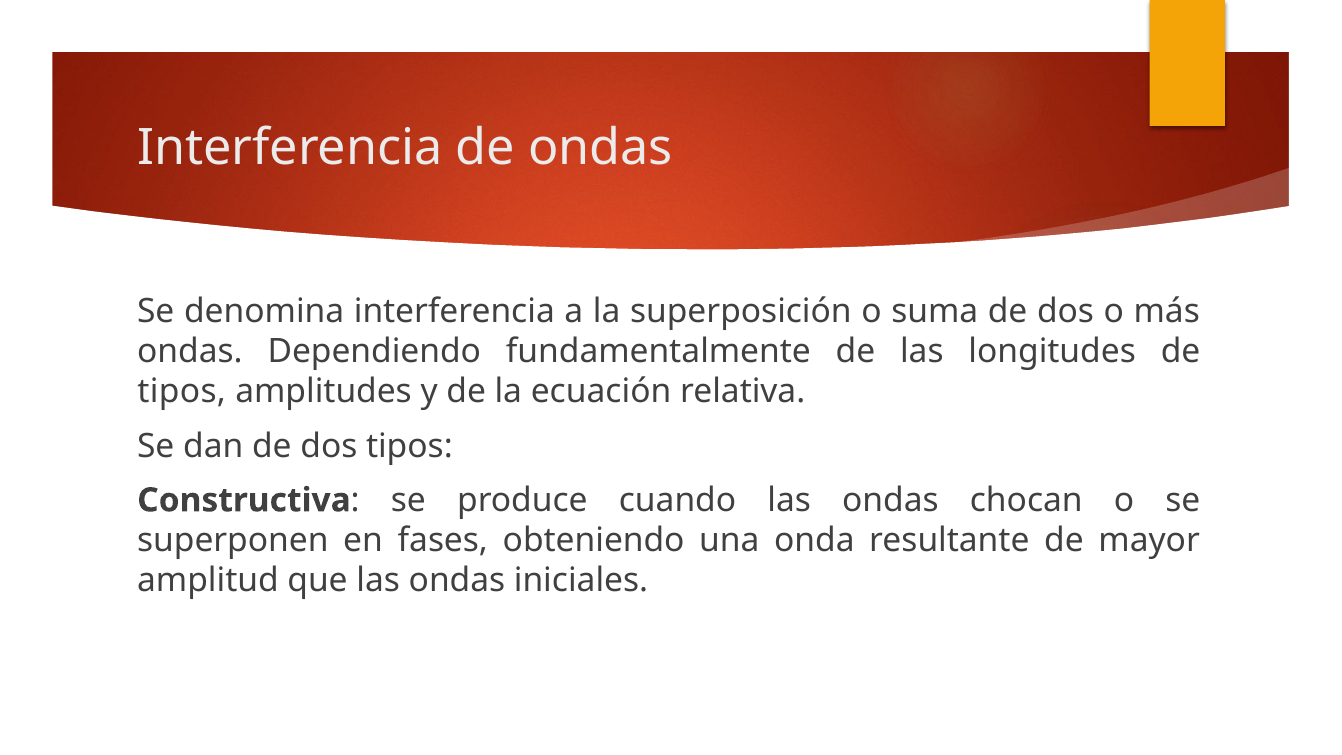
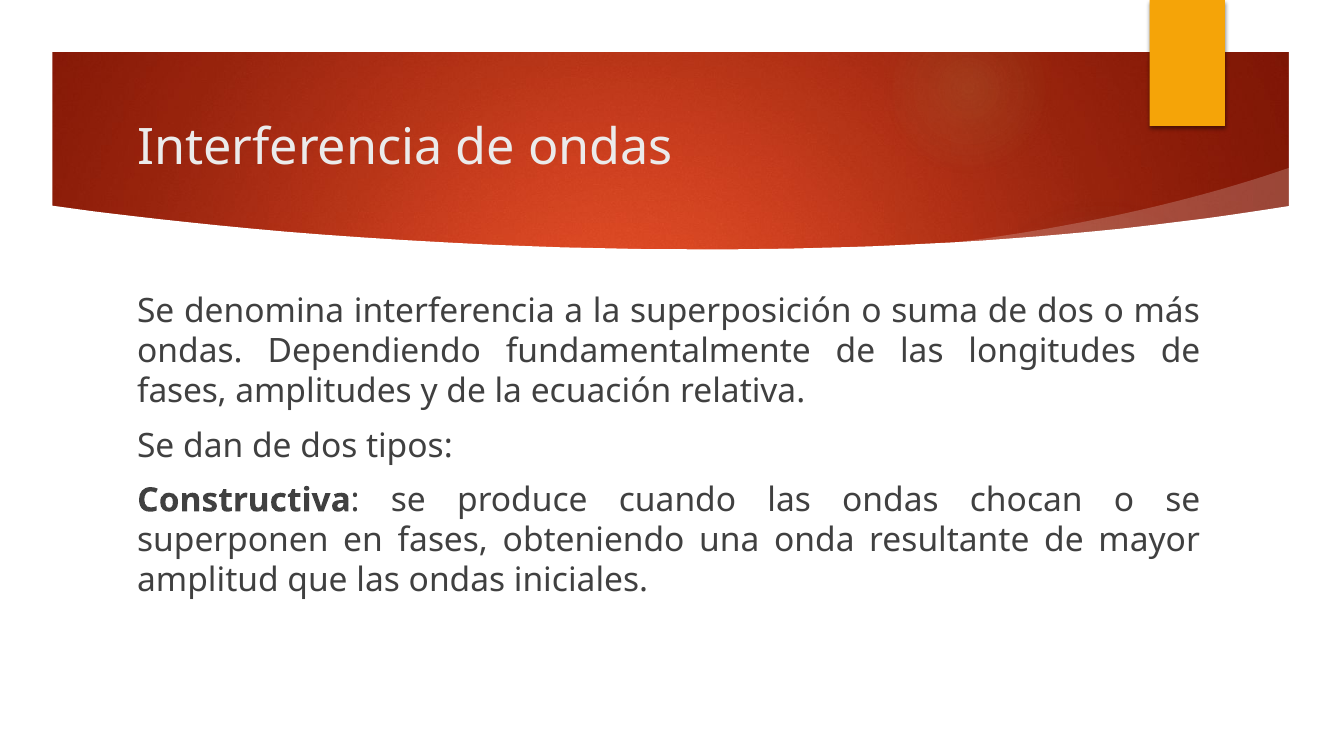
tipos: tipos -> fases (182, 392)
